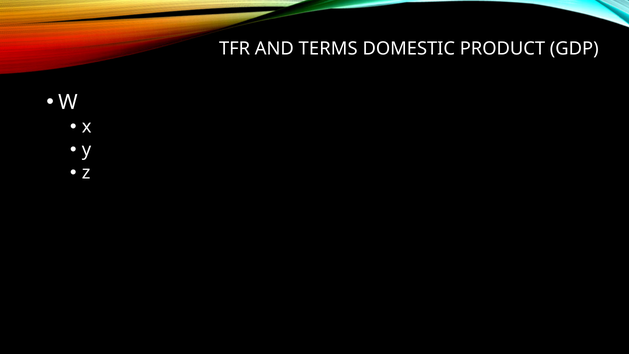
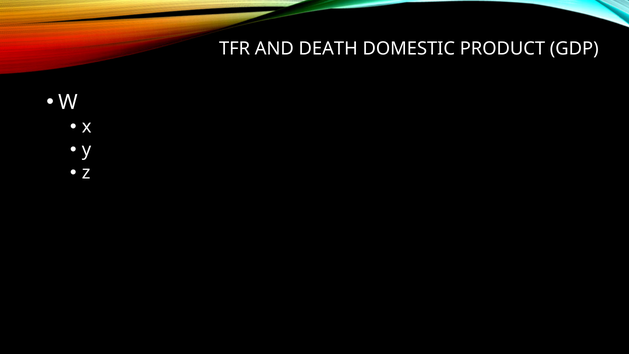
TERMS: TERMS -> DEATH (328, 48)
